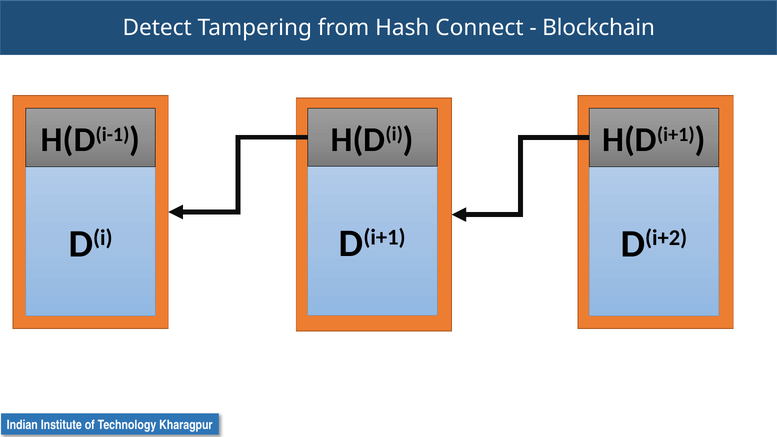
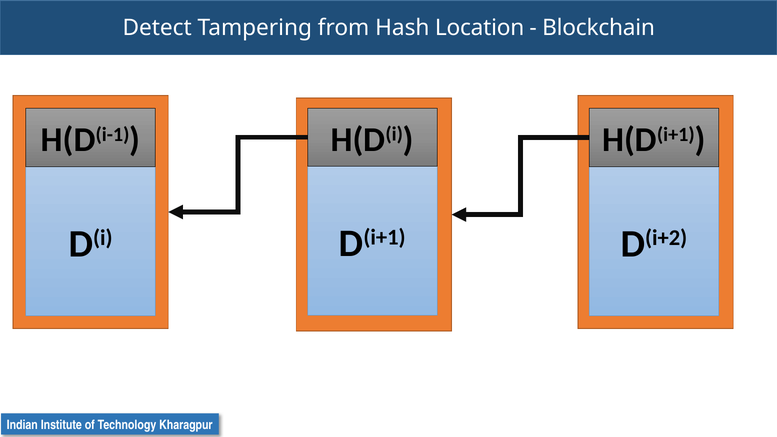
Connect: Connect -> Location (480, 28)
